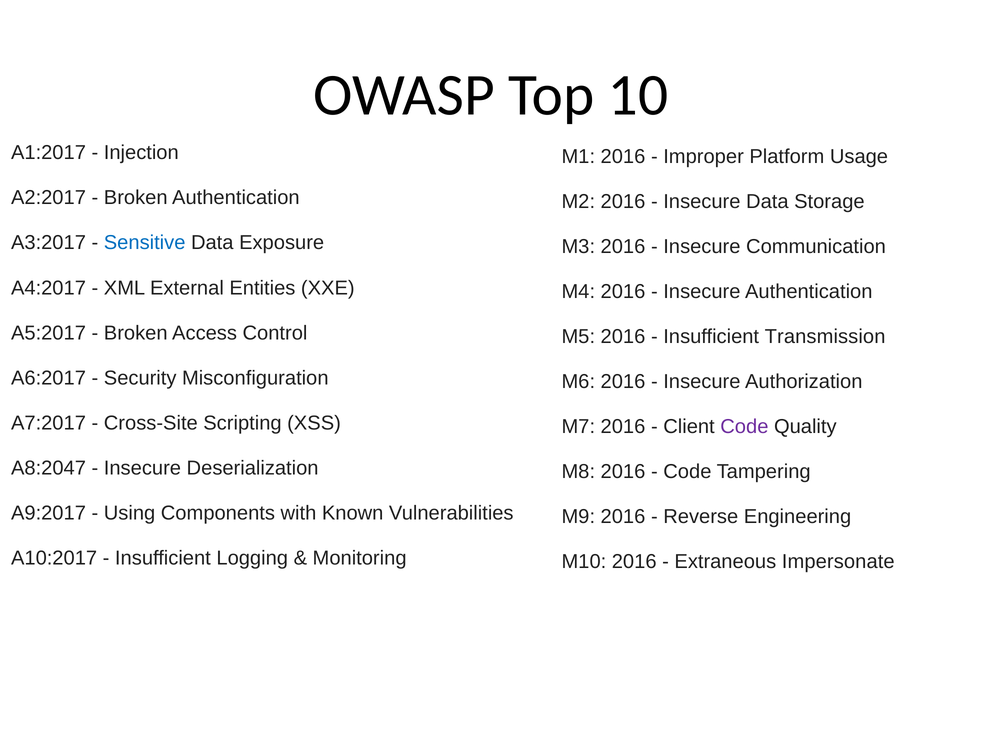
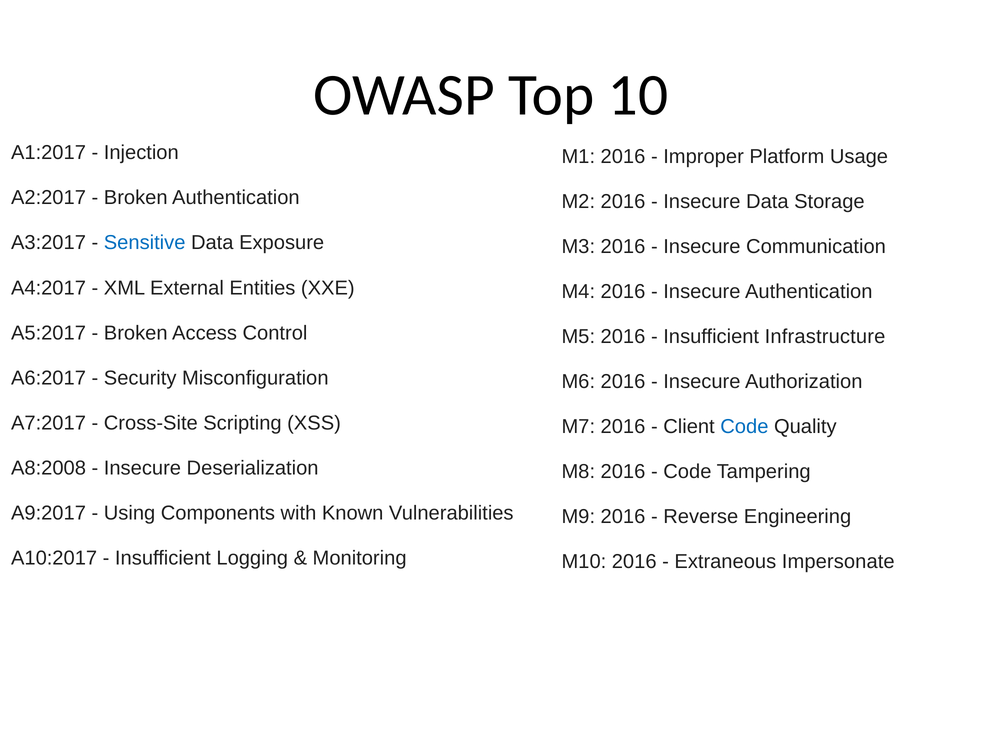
Transmission: Transmission -> Infrastructure (825, 337)
Code colour: purple -> blue (744, 427)
A8:2047: A8:2047 -> A8:2008 (49, 468)
